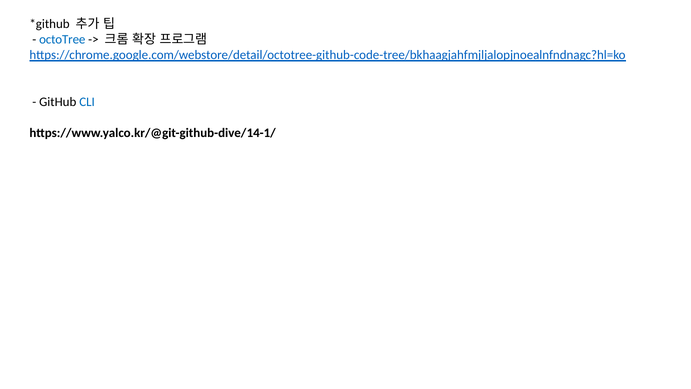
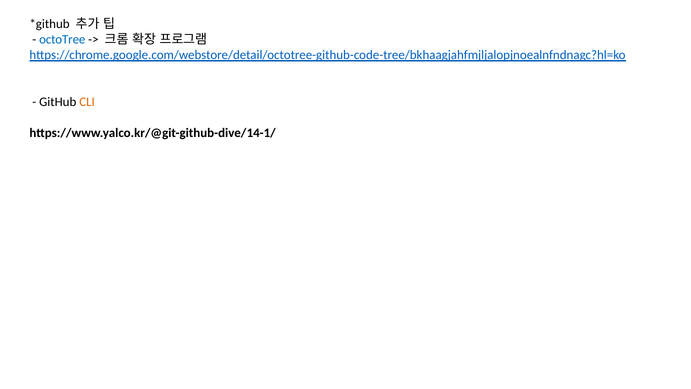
CLI colour: blue -> orange (87, 102)
